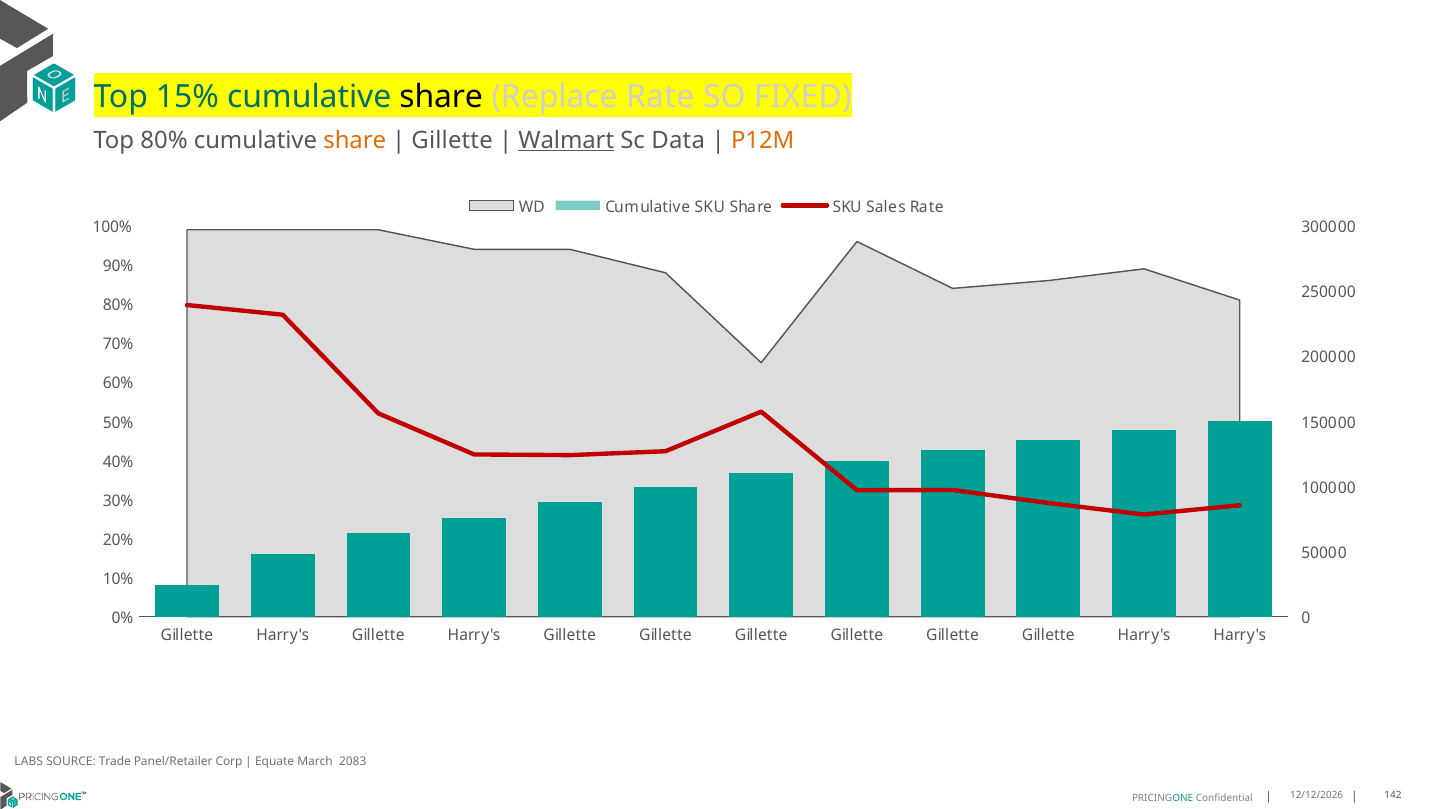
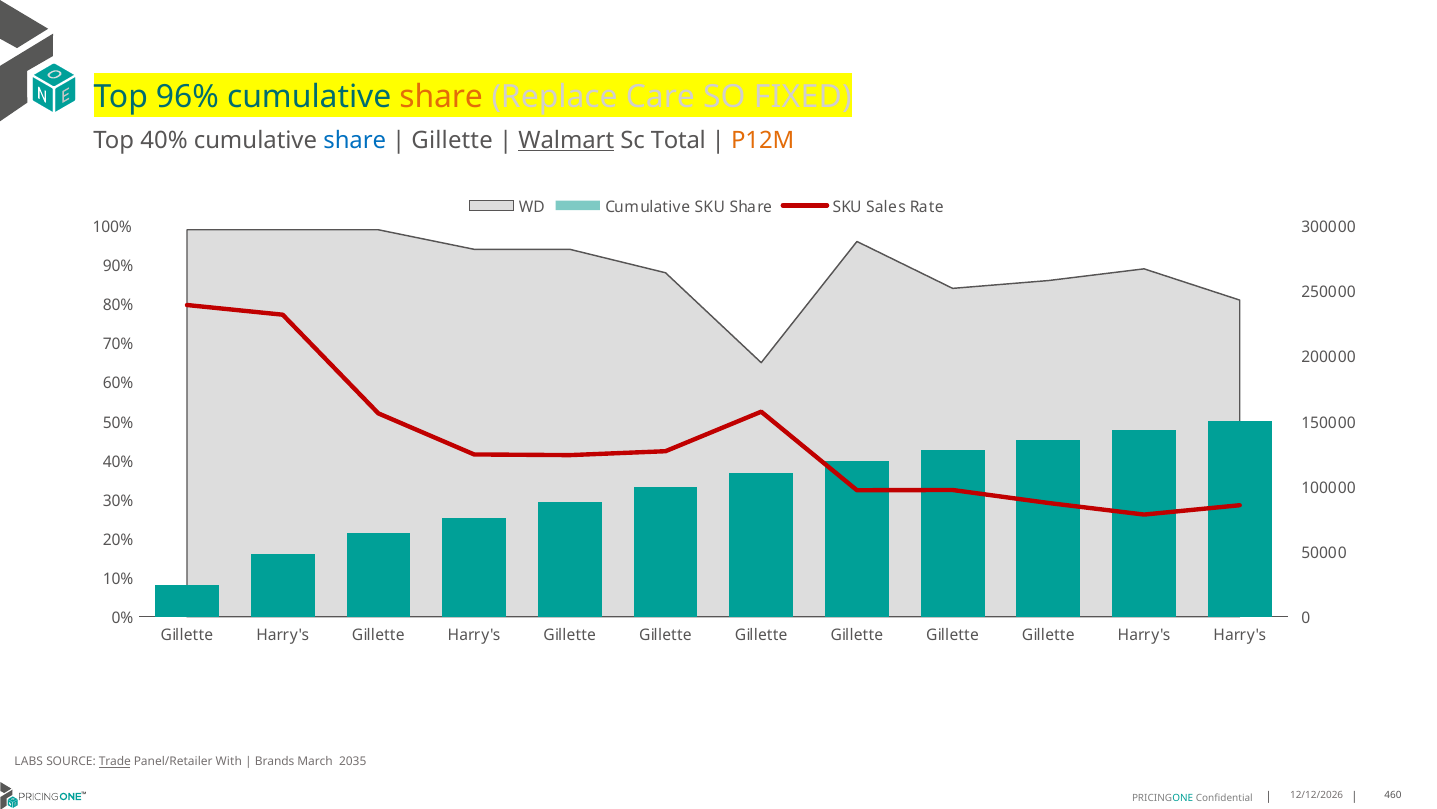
15%: 15% -> 96% (187, 97)
share colour: black -> orange (441, 97)
Replace Rate: Rate -> Care (660, 97)
Top 80%: 80% -> 40% (164, 140)
share colour: orange -> blue (355, 140)
Data: Data -> Total (678, 140)
Trade underline: none -> present (115, 761)
Corp: Corp -> With (229, 761)
Equate: Equate -> Brands (275, 761)
2083: 2083 -> 2035 (353, 761)
142: 142 -> 460 (1393, 795)
